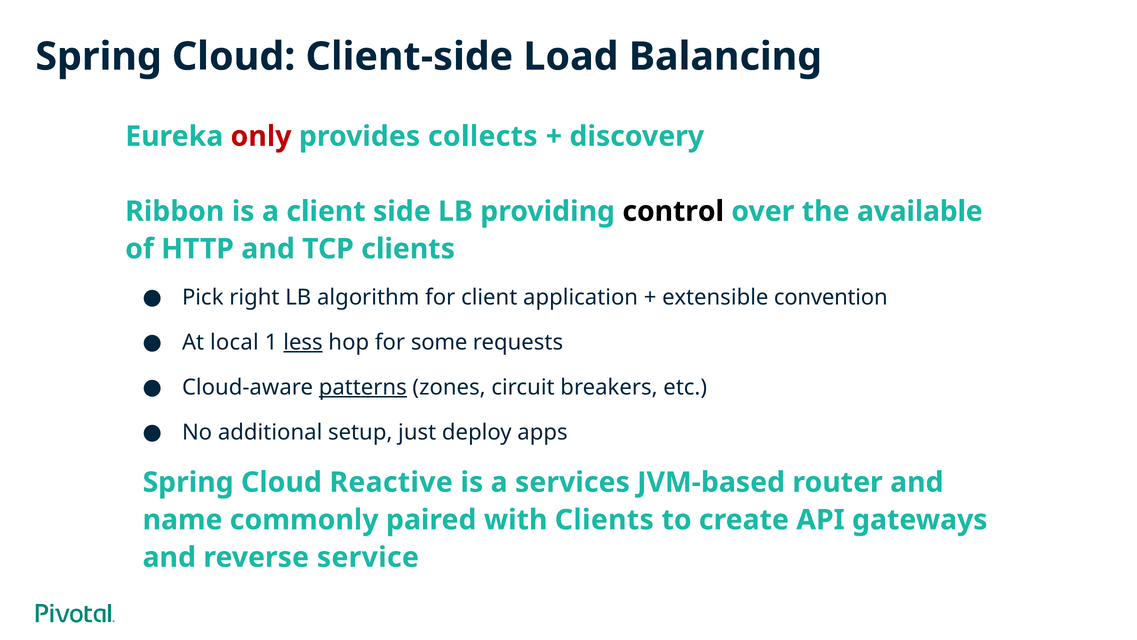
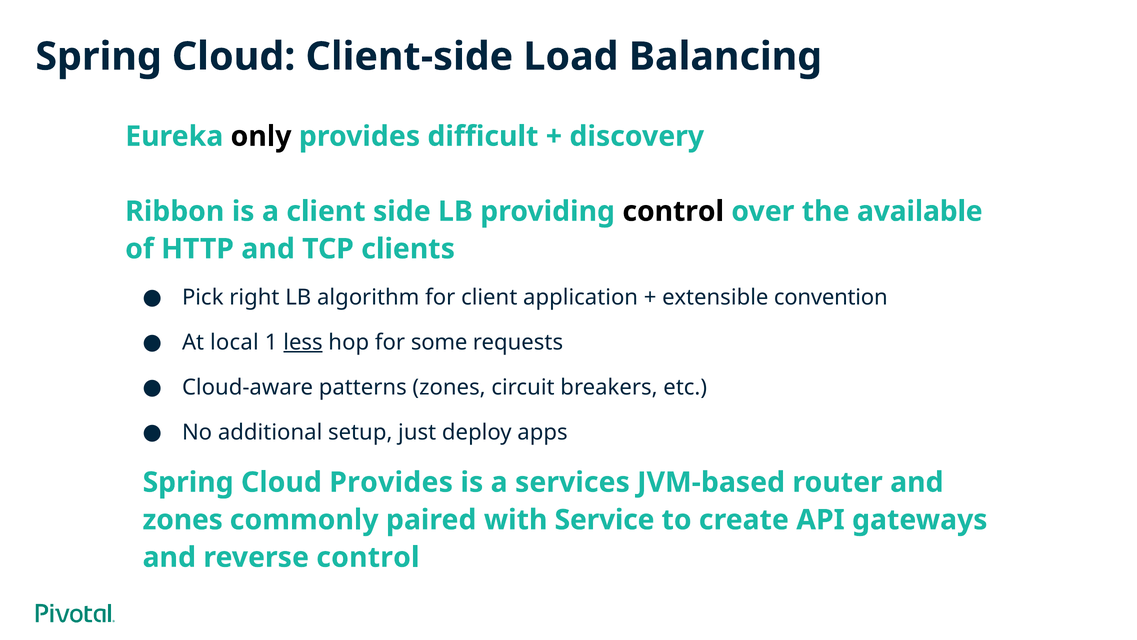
only colour: red -> black (261, 136)
collects: collects -> difficult (483, 136)
patterns underline: present -> none (363, 387)
Cloud Reactive: Reactive -> Provides (391, 482)
name: name -> zones (183, 520)
with Clients: Clients -> Service (605, 520)
reverse service: service -> control (368, 557)
